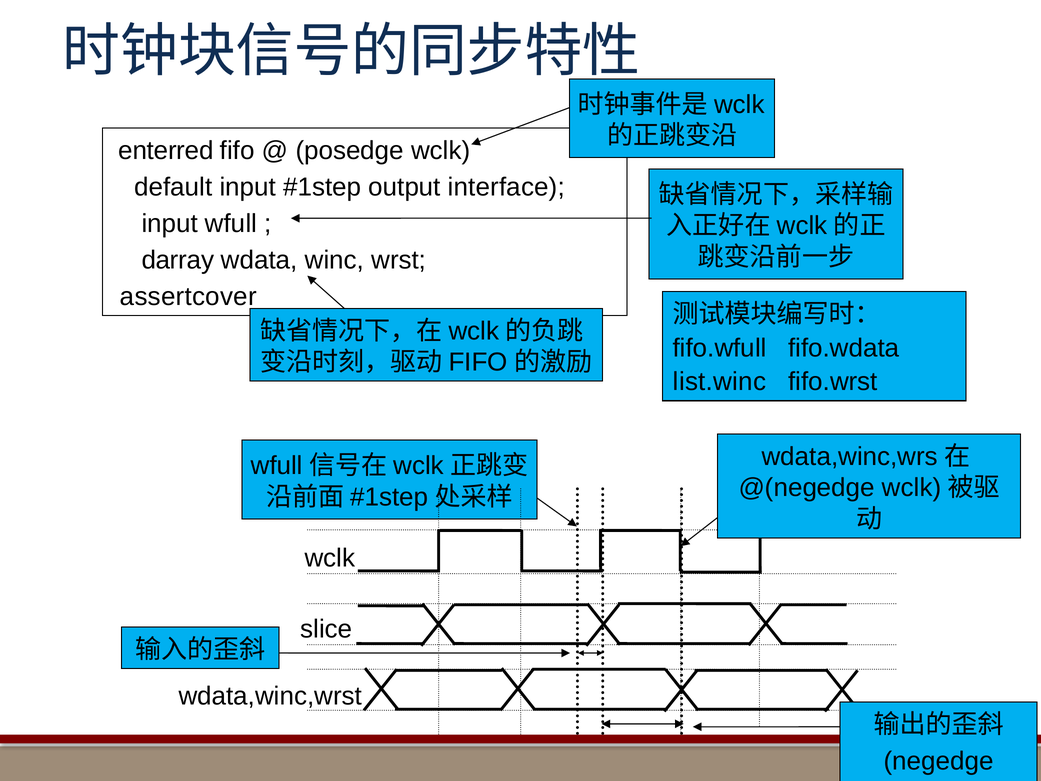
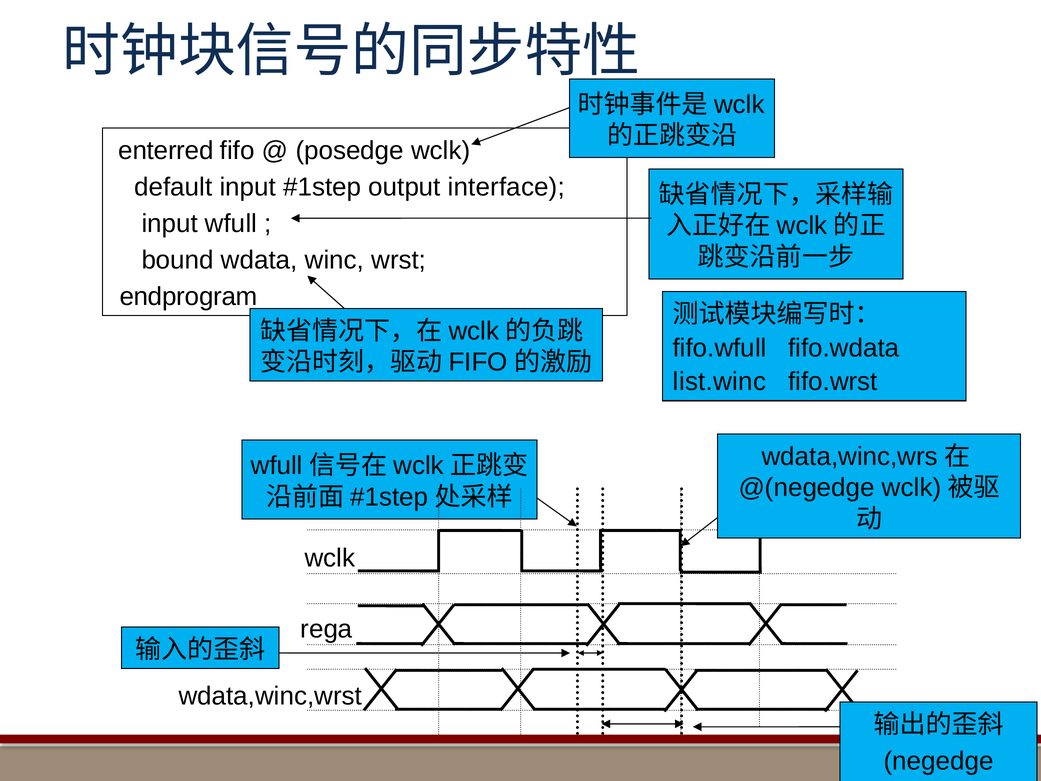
darray: darray -> bound (178, 260)
assertcover: assertcover -> endprogram (189, 296)
slice: slice -> rega (326, 629)
